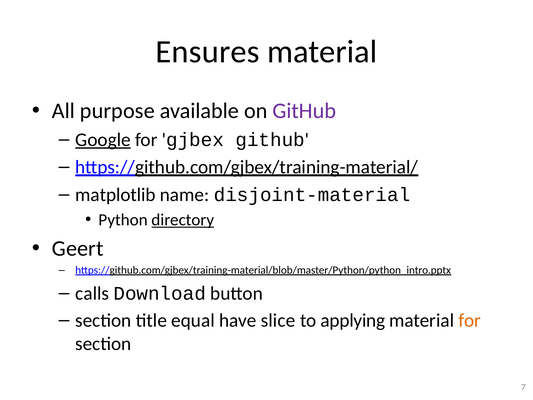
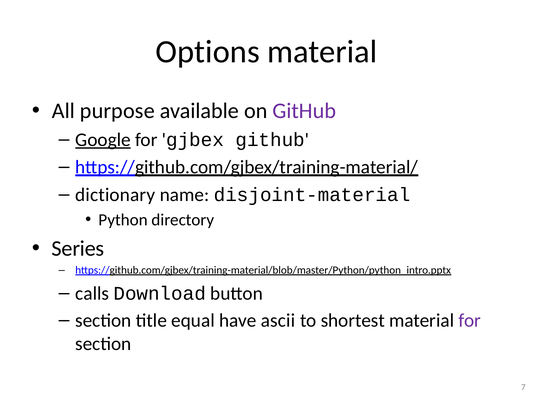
Ensures: Ensures -> Options (208, 52)
matplotlib: matplotlib -> dictionary (115, 195)
directory underline: present -> none (183, 220)
Geert: Geert -> Series (78, 248)
slice: slice -> ascii (278, 320)
applying: applying -> shortest (353, 320)
for colour: orange -> purple (470, 320)
